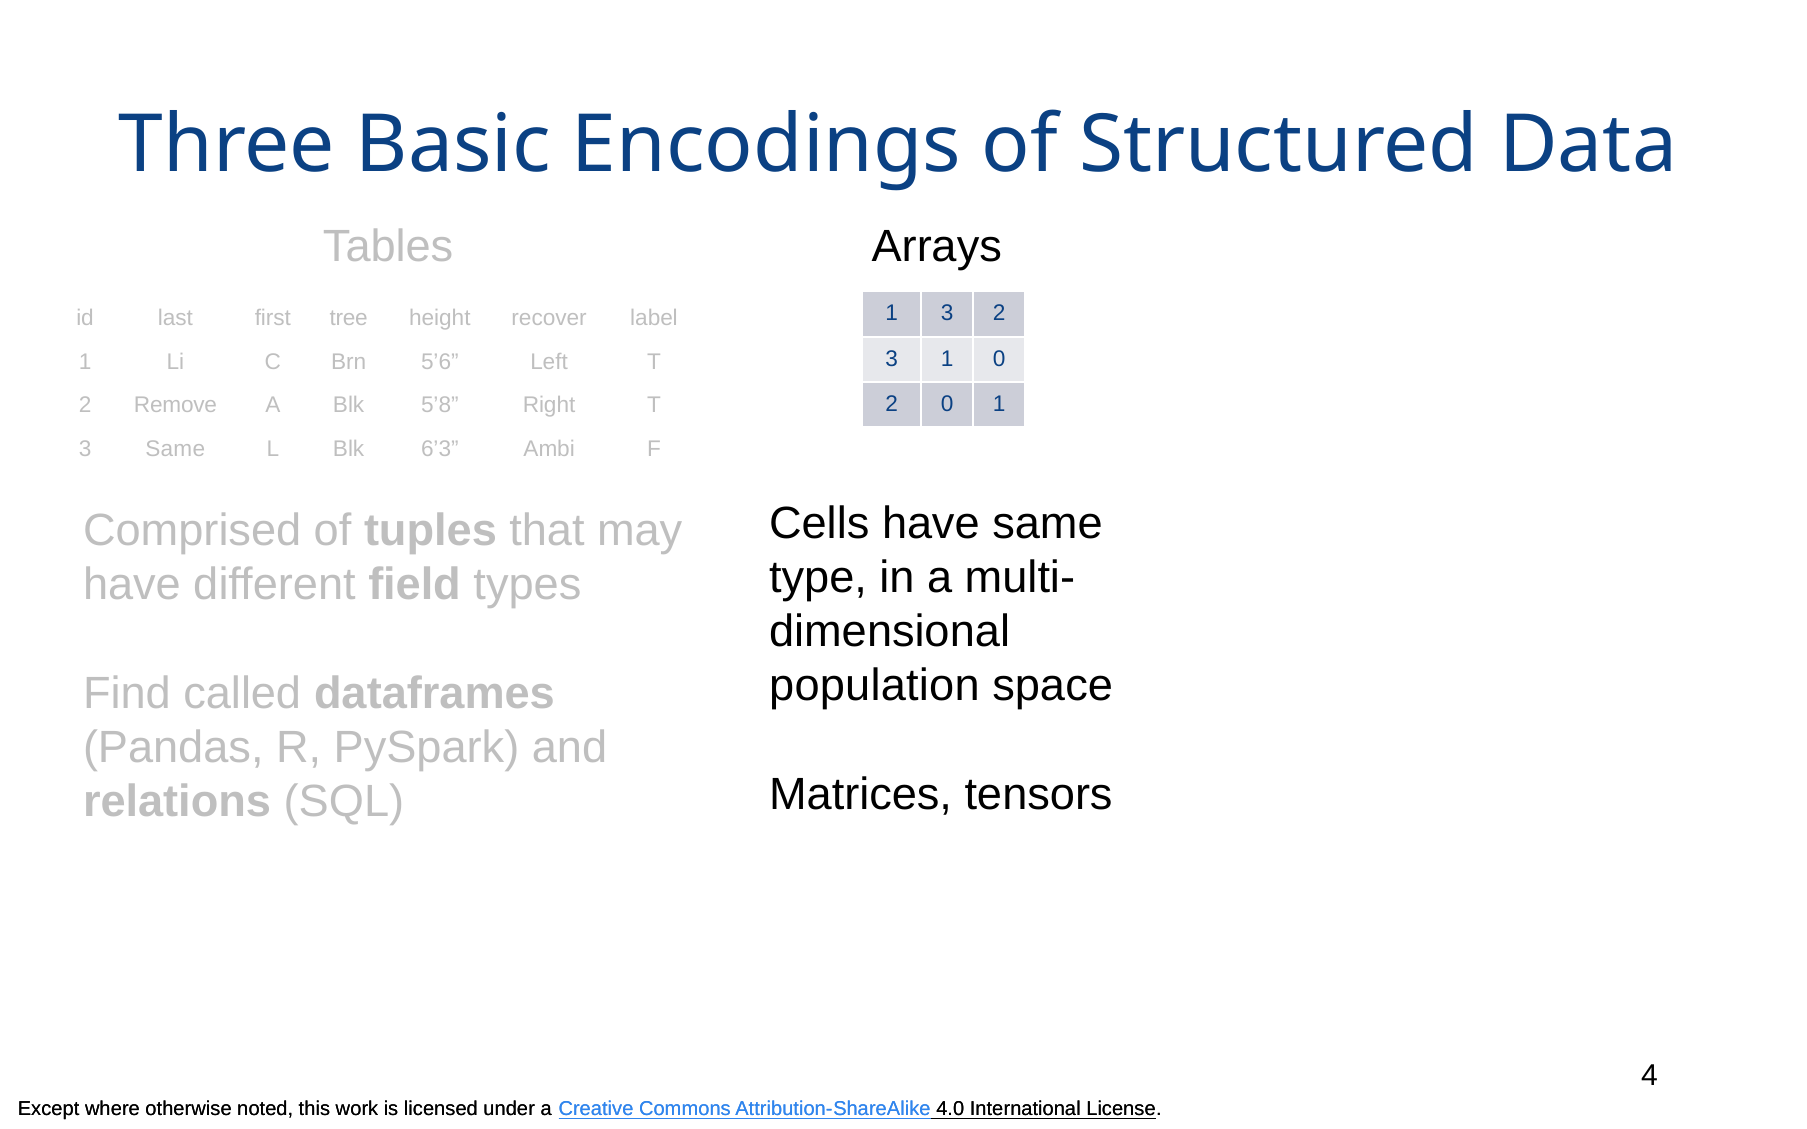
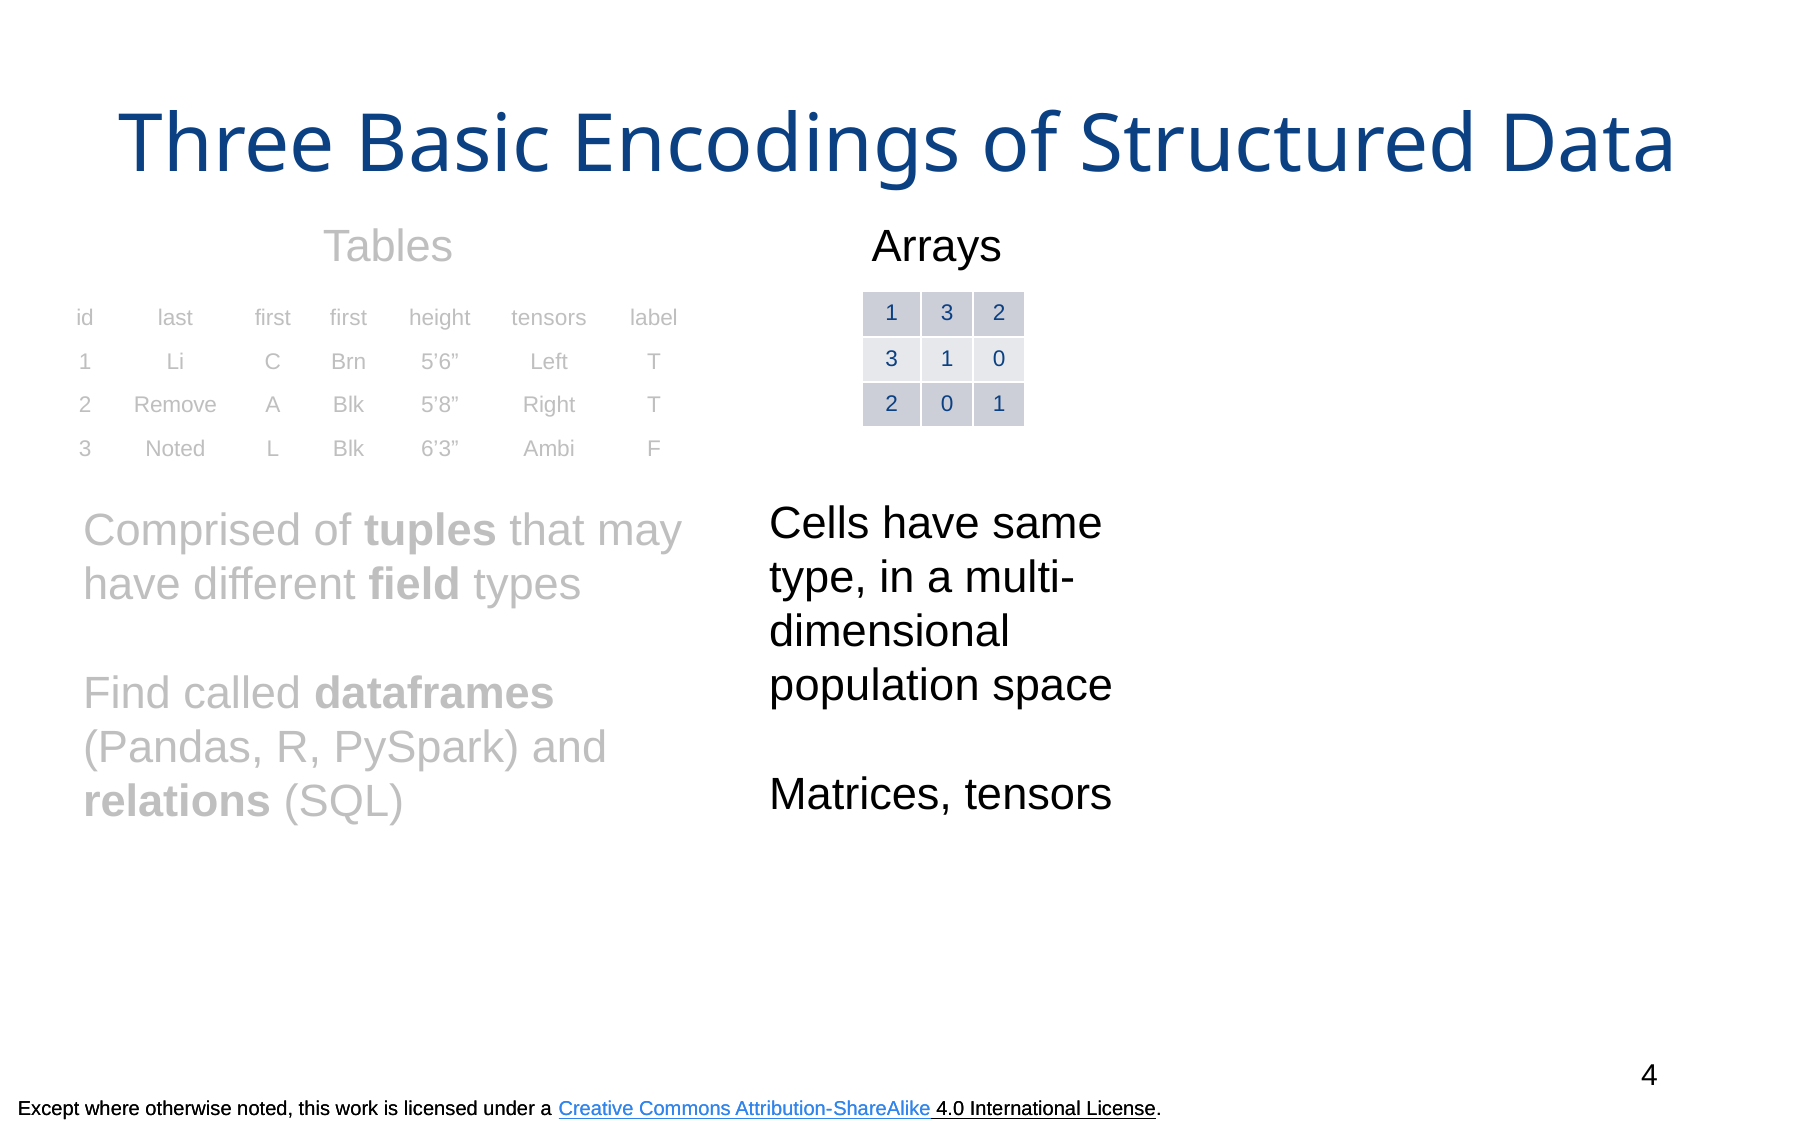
first tree: tree -> first (348, 319)
height recover: recover -> tensors (549, 319)
3 Same: Same -> Noted (175, 449)
